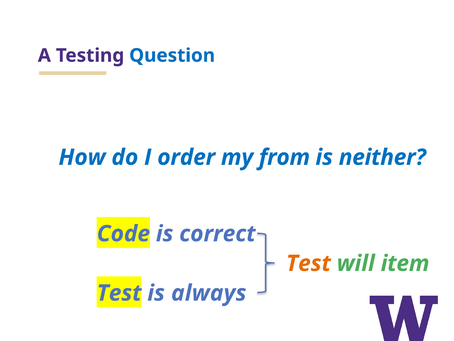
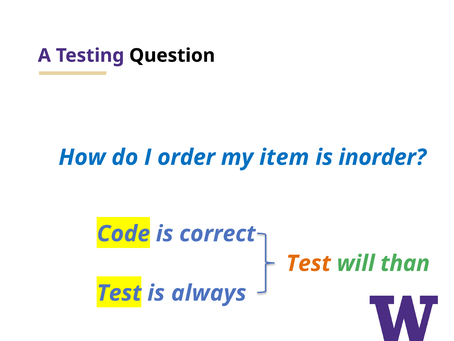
Question colour: blue -> black (172, 55)
from: from -> item (284, 157)
neither: neither -> inorder (382, 157)
item: item -> than (405, 263)
